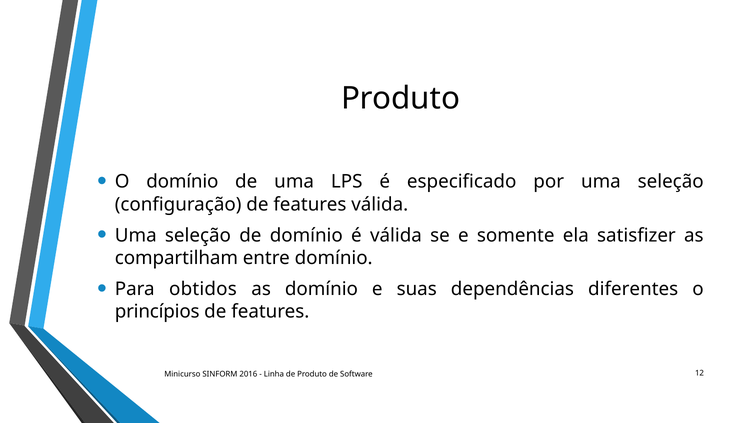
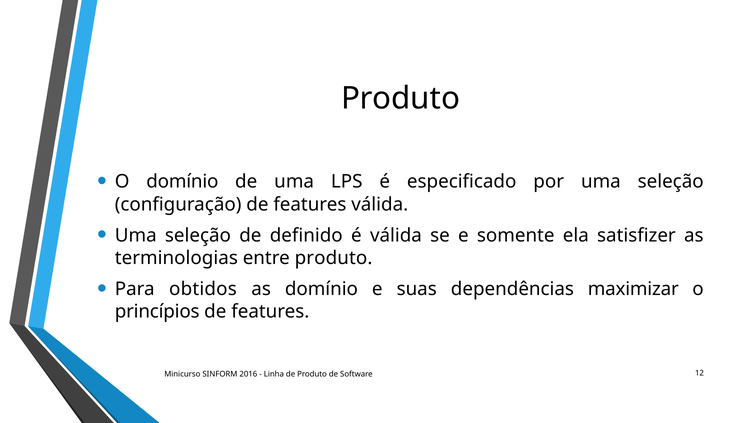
de domínio: domínio -> definido (306, 235)
compartilham: compartilham -> terminologias (176, 258)
entre domínio: domínio -> produto (334, 258)
diferentes: diferentes -> maximizar (633, 289)
